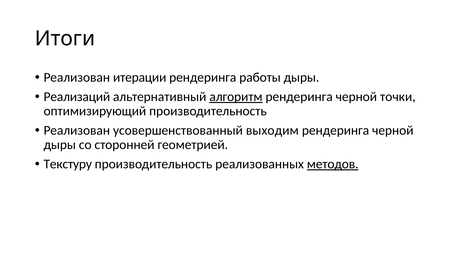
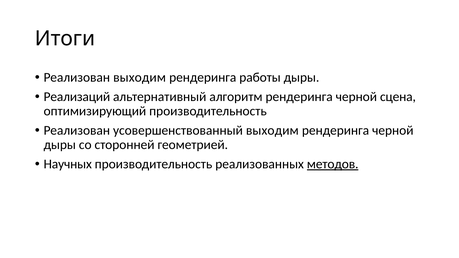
Реализован итерации: итерации -> выходим (140, 78)
алгоритм underline: present -> none (236, 97)
точки: точки -> сцена (398, 97)
Текстуру: Текстуру -> Научных (68, 164)
